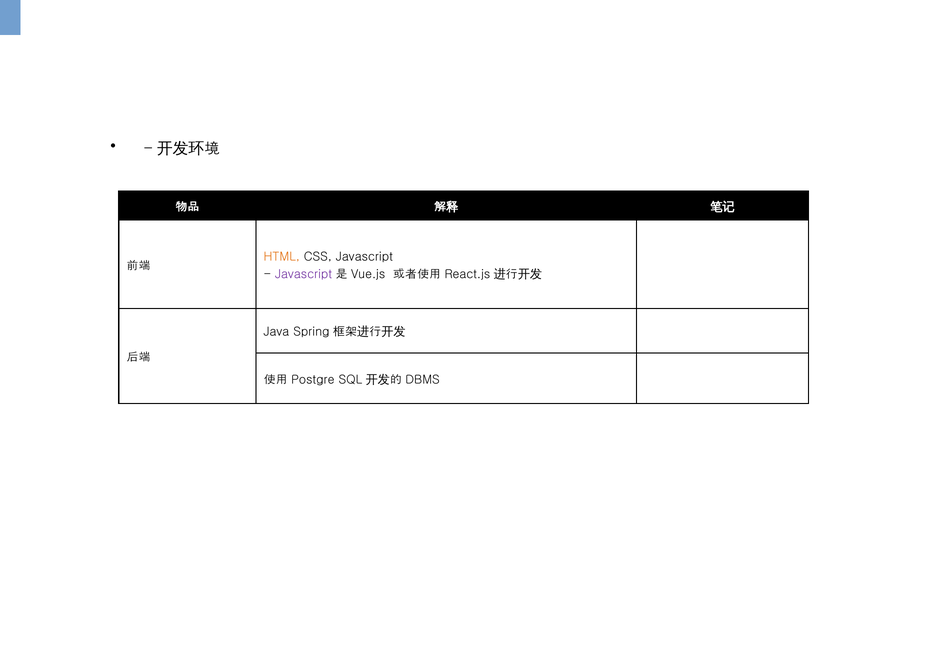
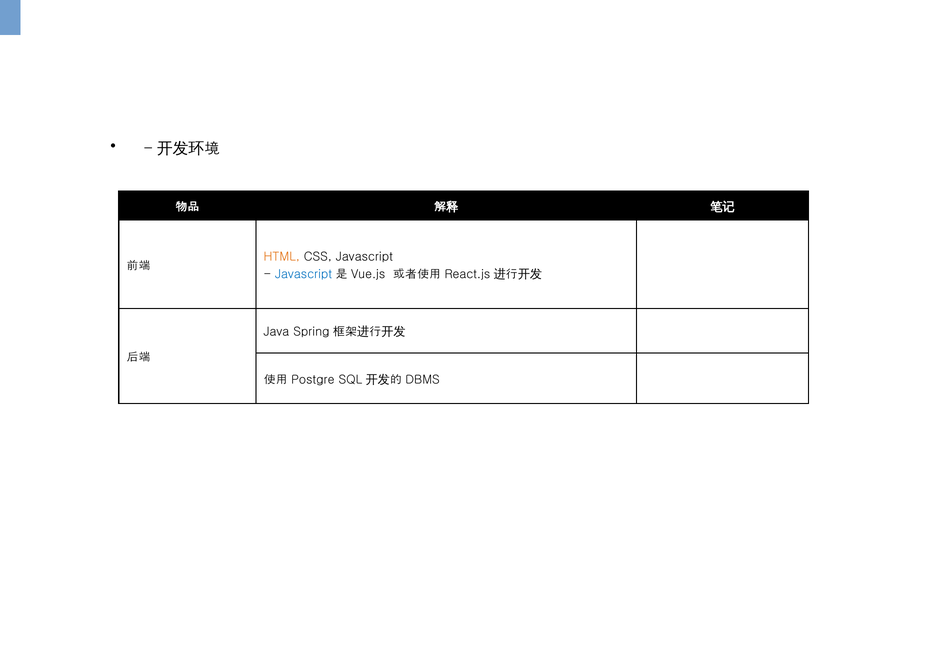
Javascript colour: purple -> blue (304, 274)
